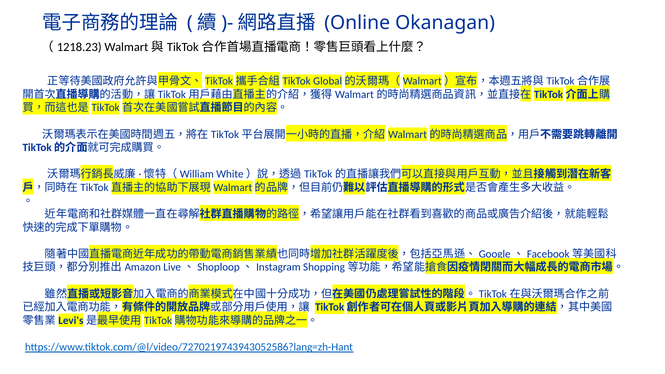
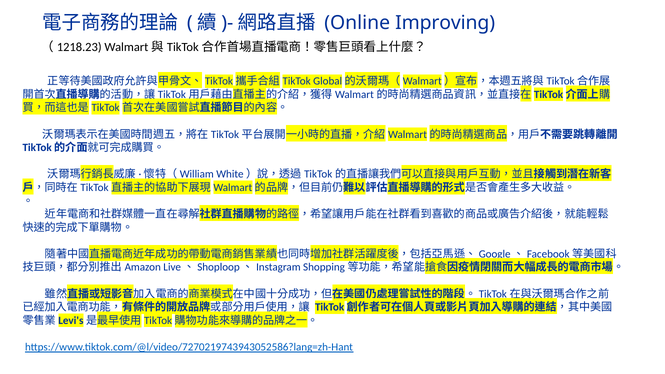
Okanagan: Okanagan -> Improving (445, 23)
